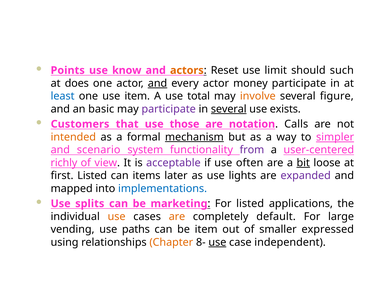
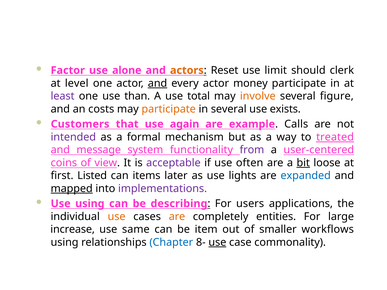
Points: Points -> Factor (68, 70)
know: know -> alone (127, 70)
such: such -> clerk (342, 70)
does: does -> level (77, 83)
least colour: blue -> purple (63, 96)
use item: item -> than (137, 96)
basic: basic -> costs (101, 109)
participate colour: purple -> orange (169, 109)
several underline: present -> none (229, 109)
those: those -> again (185, 124)
notation: notation -> example (252, 124)
intended colour: orange -> purple (73, 137)
mechanism underline: present -> none (194, 137)
simpler: simpler -> treated (335, 137)
scenario: scenario -> message (99, 150)
richly: richly -> coins (64, 163)
expanded colour: purple -> blue (306, 176)
mapped underline: none -> present (72, 189)
implementations colour: blue -> purple (163, 189)
Use splits: splits -> using (90, 204)
marketing: marketing -> describing (179, 204)
For listed: listed -> users (250, 204)
default: default -> entities (276, 217)
vending: vending -> increase (73, 230)
paths: paths -> same (136, 230)
expressed: expressed -> workflows (328, 230)
Chapter colour: orange -> blue (171, 242)
independent: independent -> commonality (290, 242)
